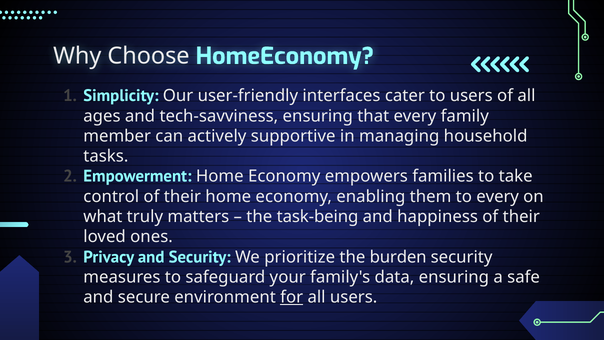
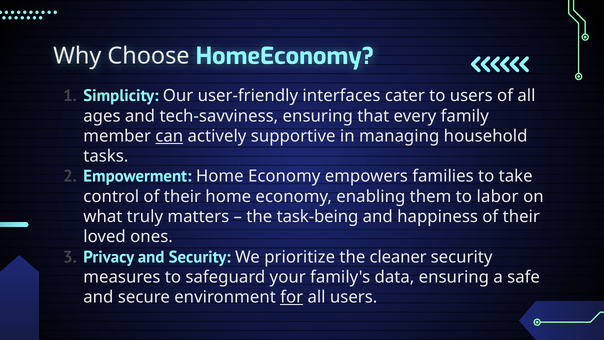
can underline: none -> present (169, 136)
to every: every -> labor (498, 196)
burden: burden -> cleaner (398, 257)
